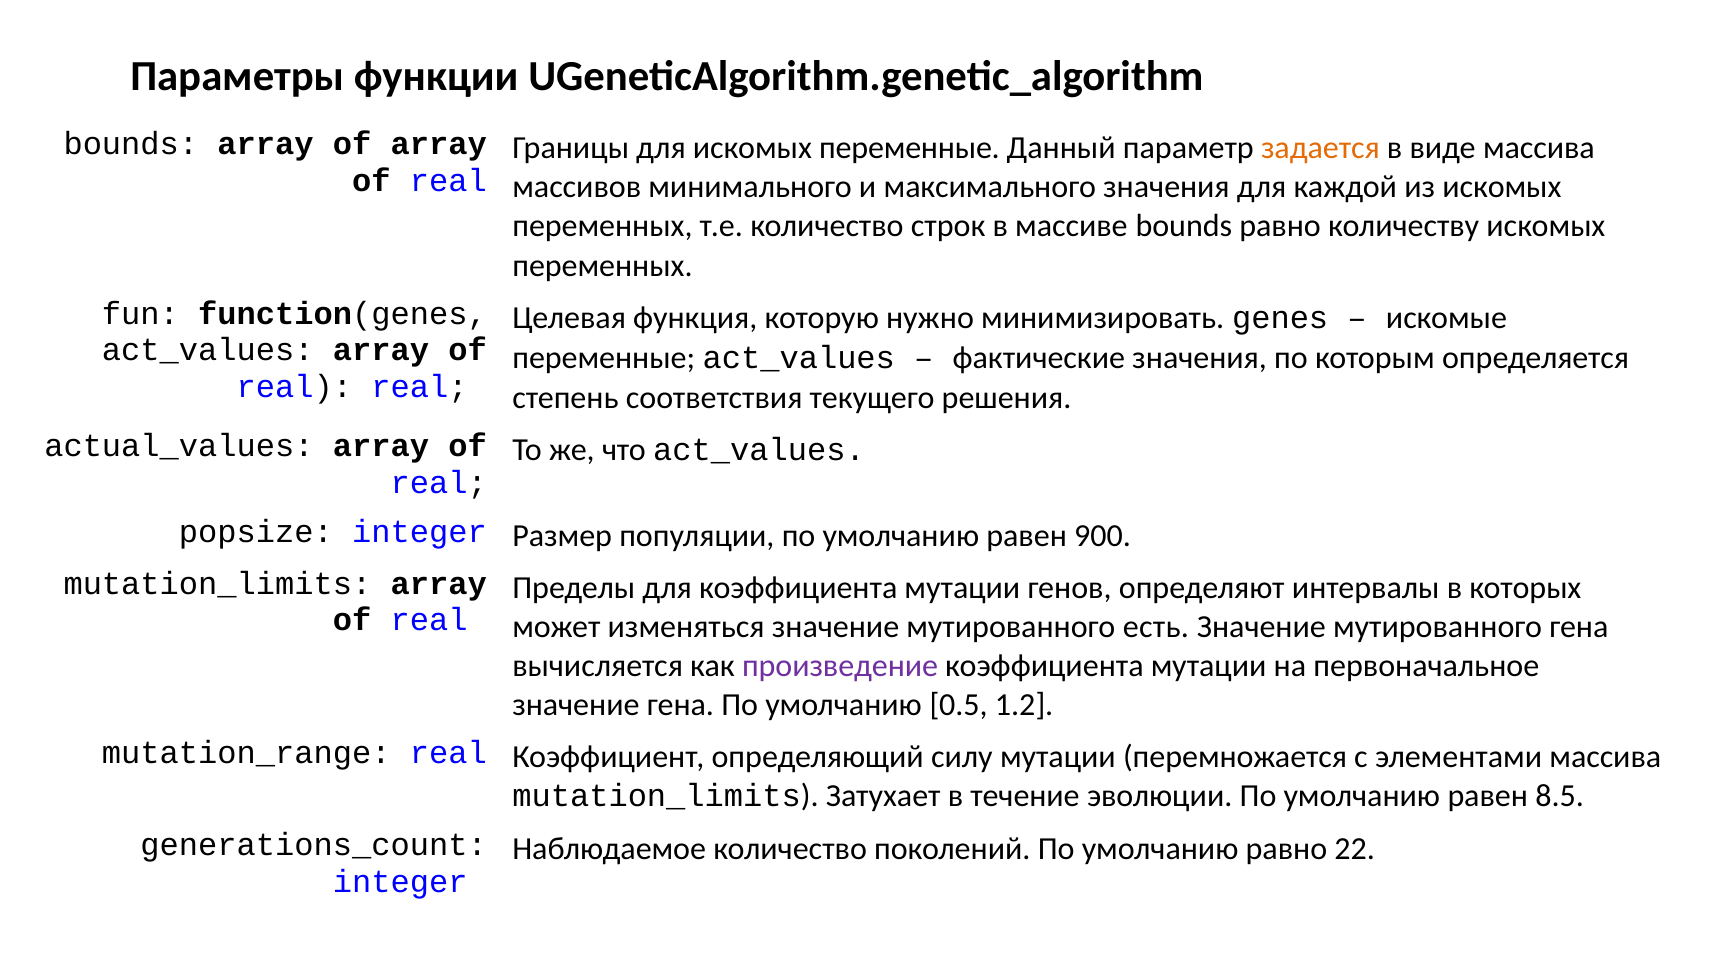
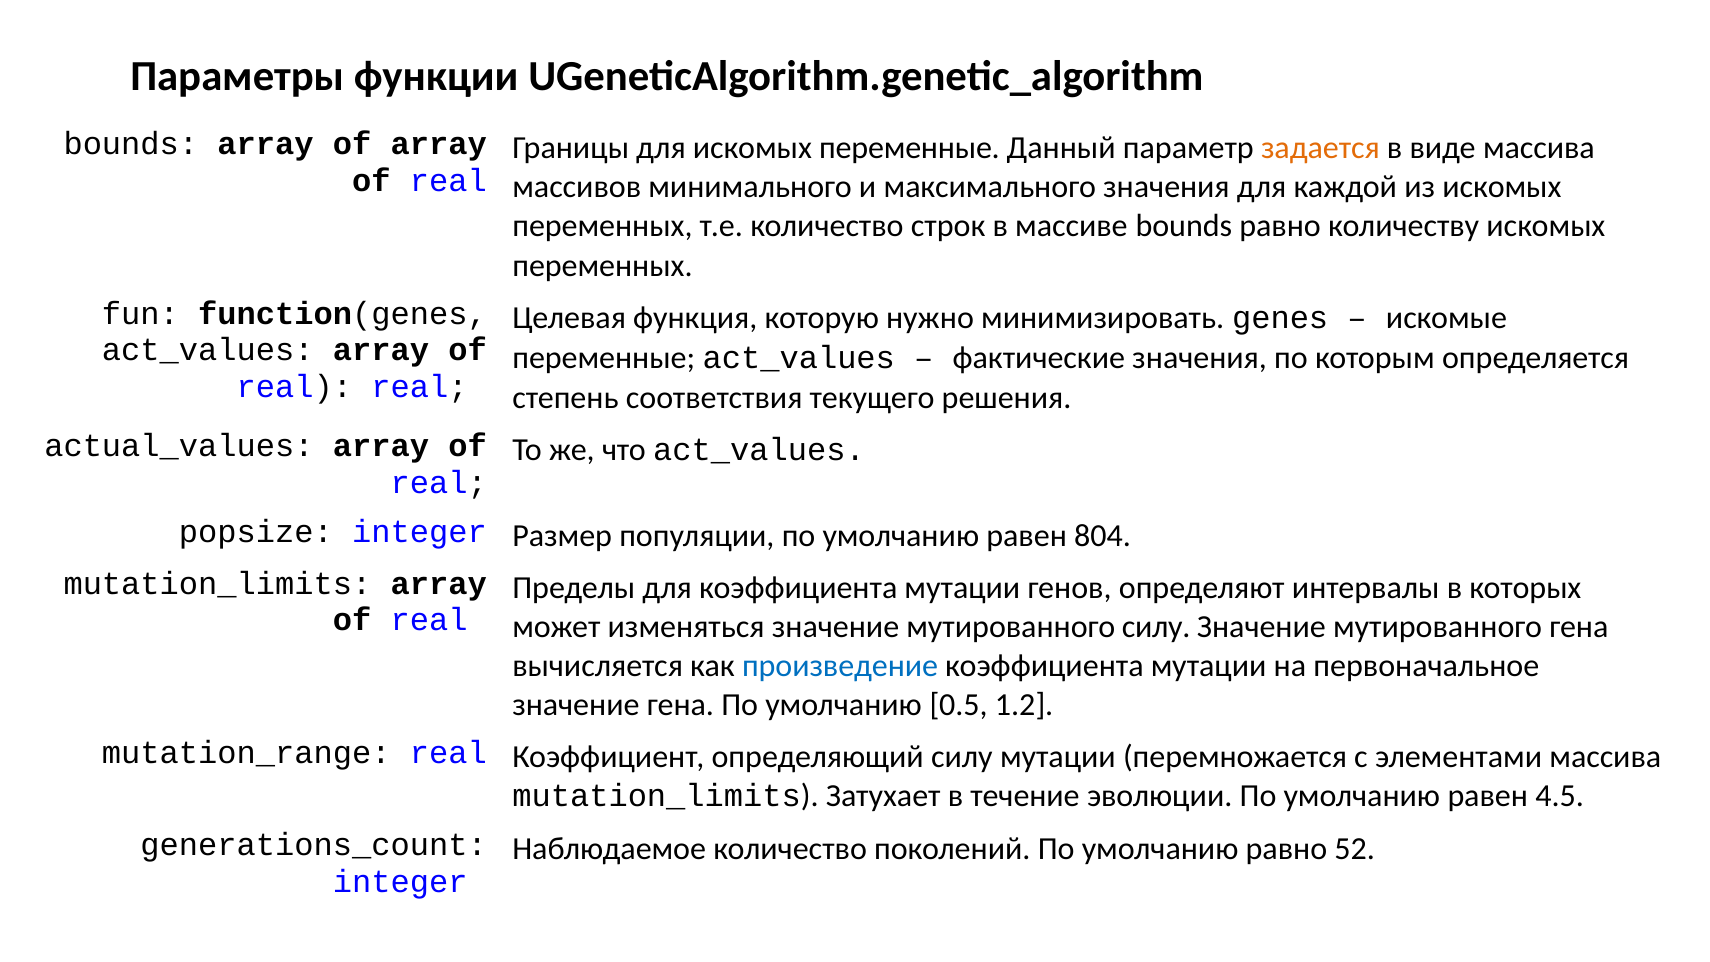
900: 900 -> 804 (1103, 535)
мутированного есть: есть -> силу (1156, 627)
произведение colour: purple -> blue (840, 666)
8.5: 8.5 -> 4.5 (1560, 796)
22: 22 -> 52 (1355, 849)
